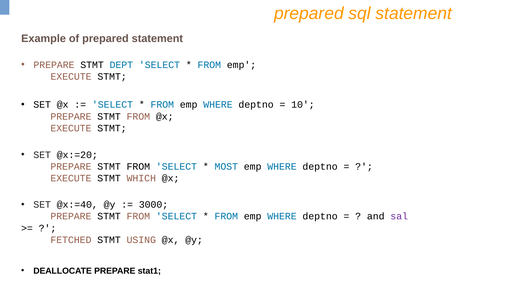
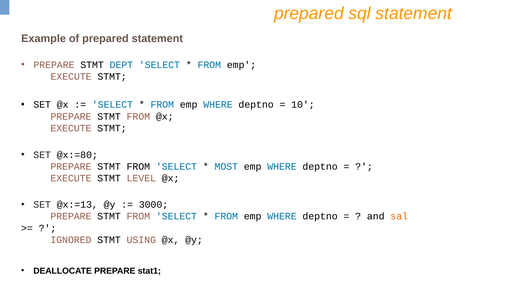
@x:=20: @x:=20 -> @x:=80 (77, 155)
WHICH: WHICH -> LEVEL (141, 178)
@x:=40: @x:=40 -> @x:=13 (77, 205)
sal colour: purple -> orange (399, 216)
FETCHED: FETCHED -> IGNORED (71, 240)
